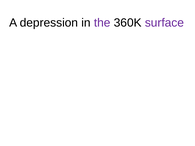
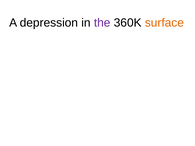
surface colour: purple -> orange (164, 23)
